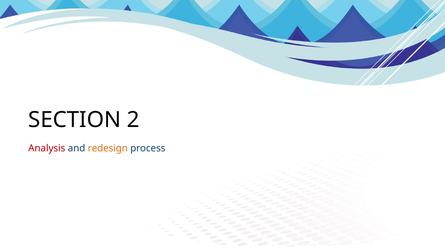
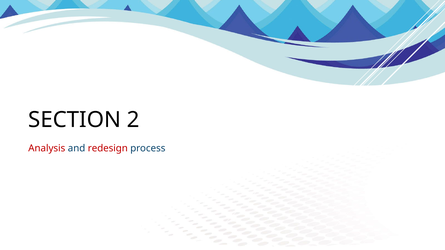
redesign colour: orange -> red (108, 148)
